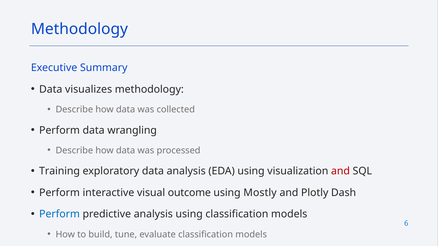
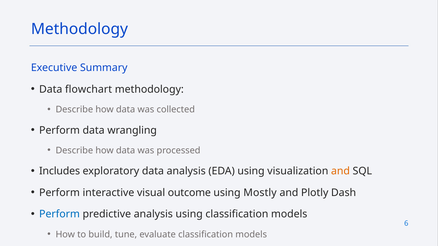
visualizes: visualizes -> flowchart (89, 89)
Training: Training -> Includes (60, 171)
and colour: red -> orange (340, 171)
